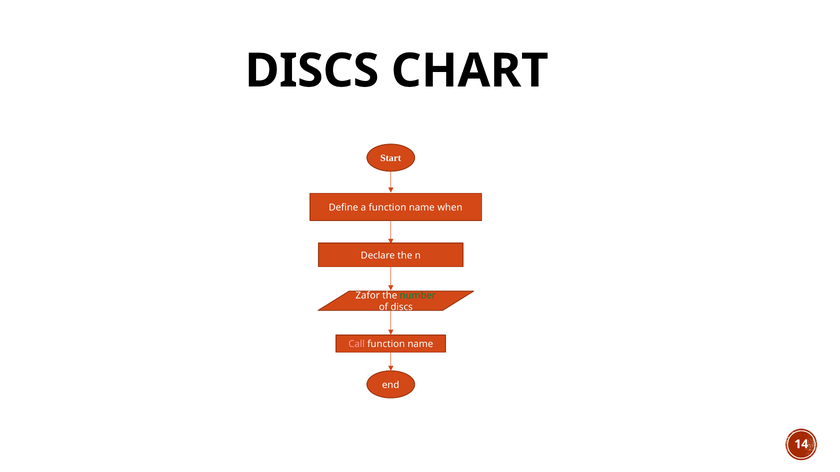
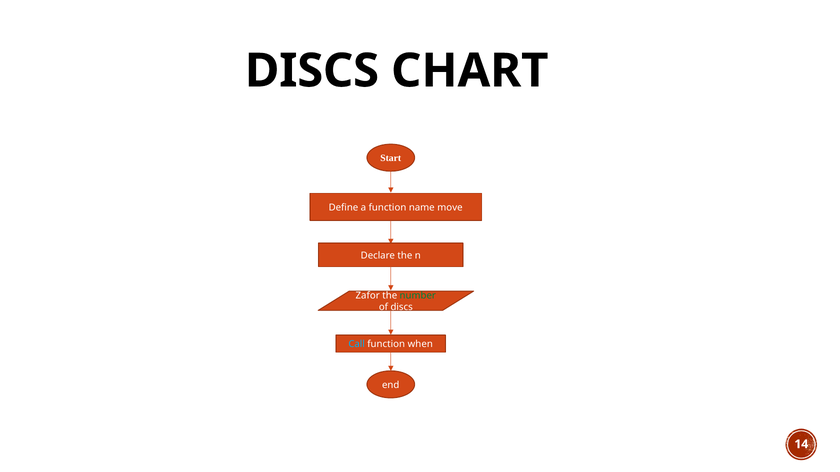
when: when -> move (450, 208)
Call colour: pink -> light blue (357, 345)
name: name -> when (420, 345)
